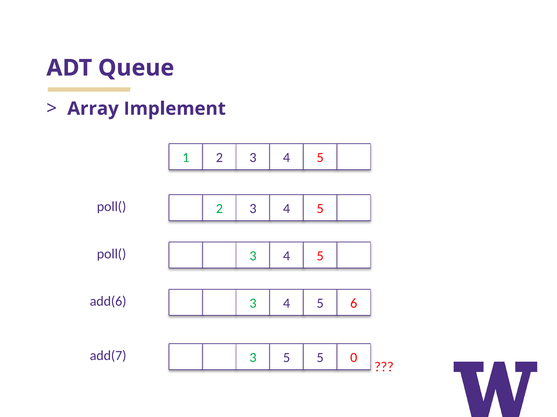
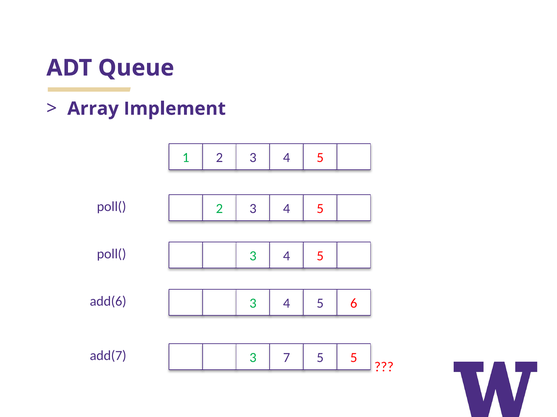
3 5: 5 -> 7 (287, 358)
5 0: 0 -> 5 (354, 358)
